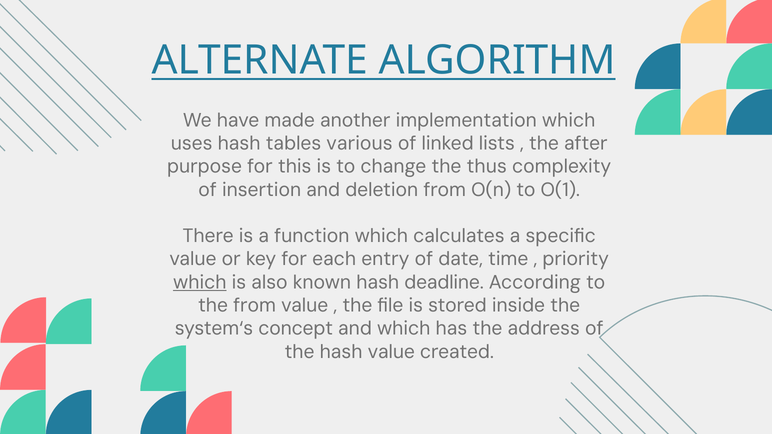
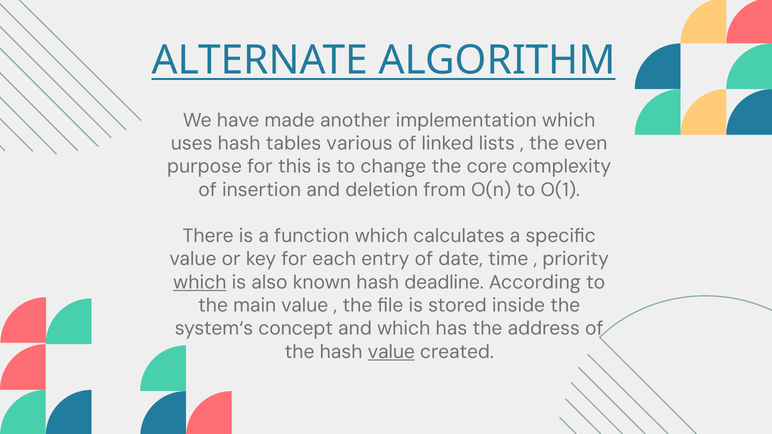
after: after -> even (586, 143)
thus: thus -> core (487, 167)
the from: from -> main (255, 306)
value underline: none -> present (391, 352)
